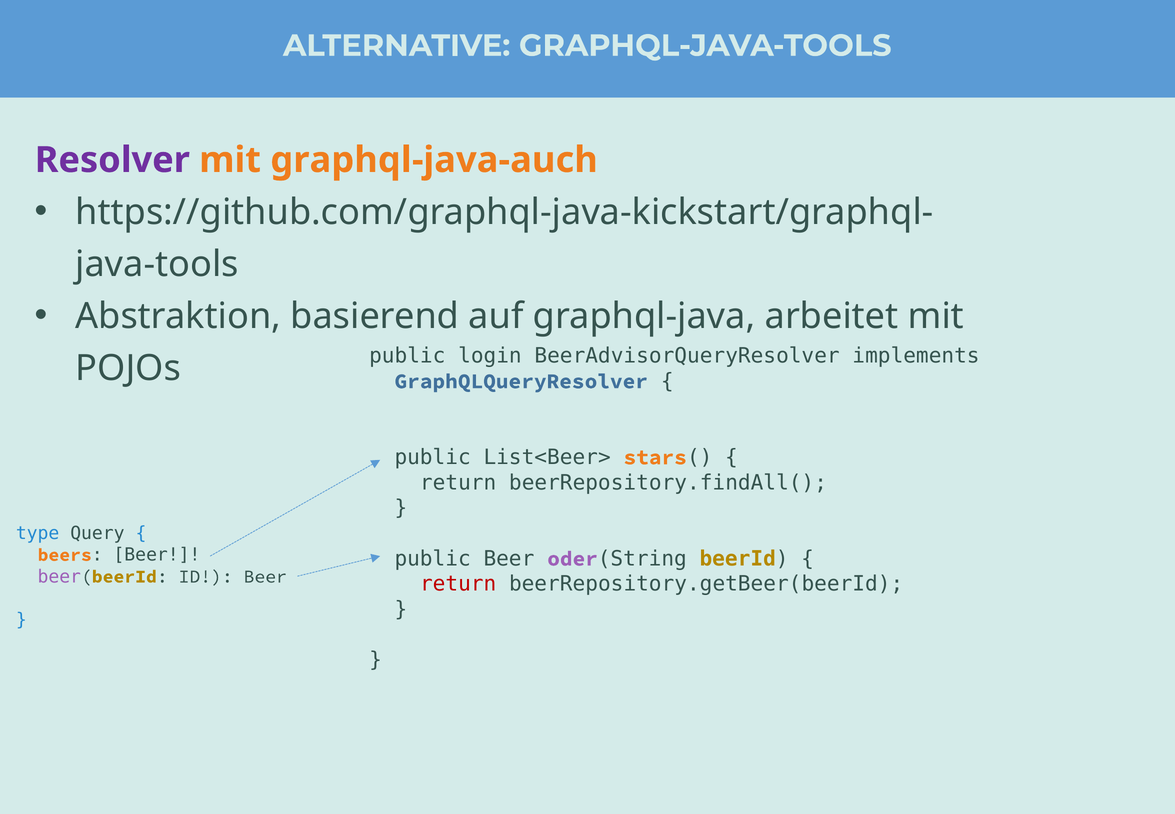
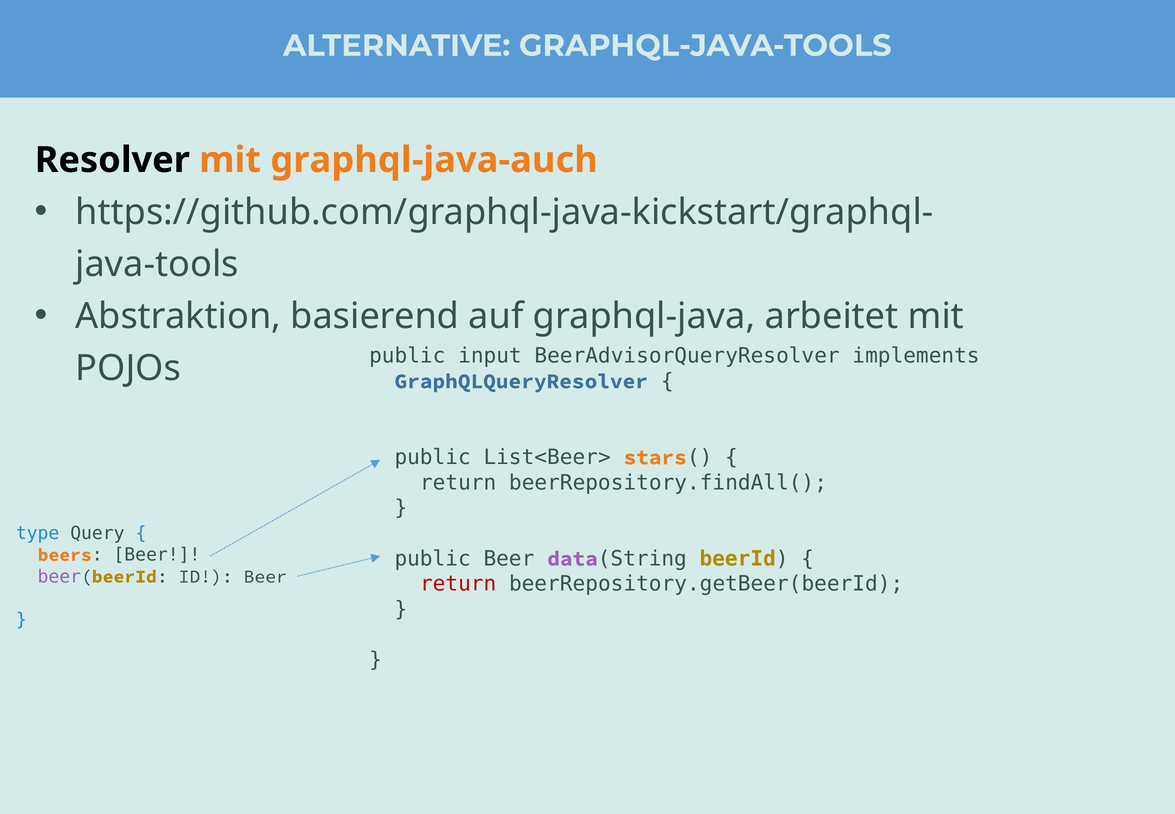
Resolver colour: purple -> black (112, 160)
login: login -> input (490, 356)
oder: oder -> data (573, 558)
